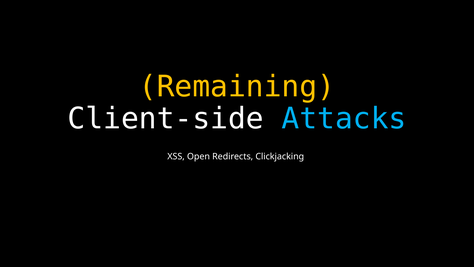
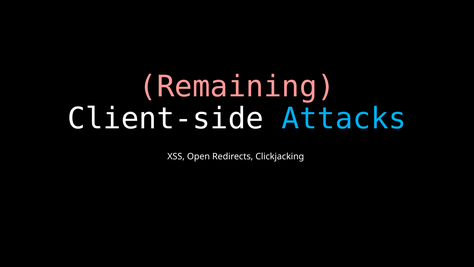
Remaining colour: yellow -> pink (237, 87)
